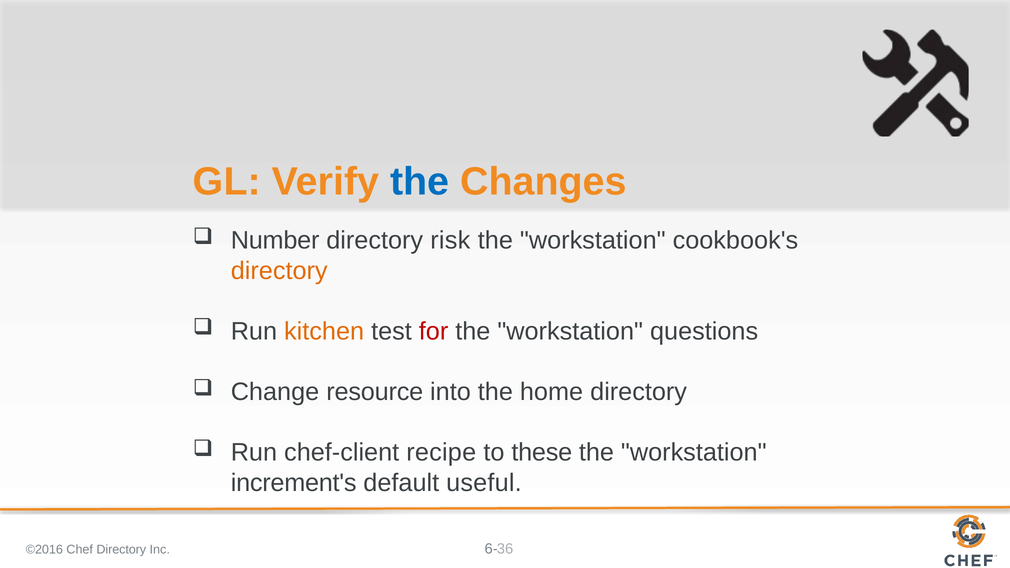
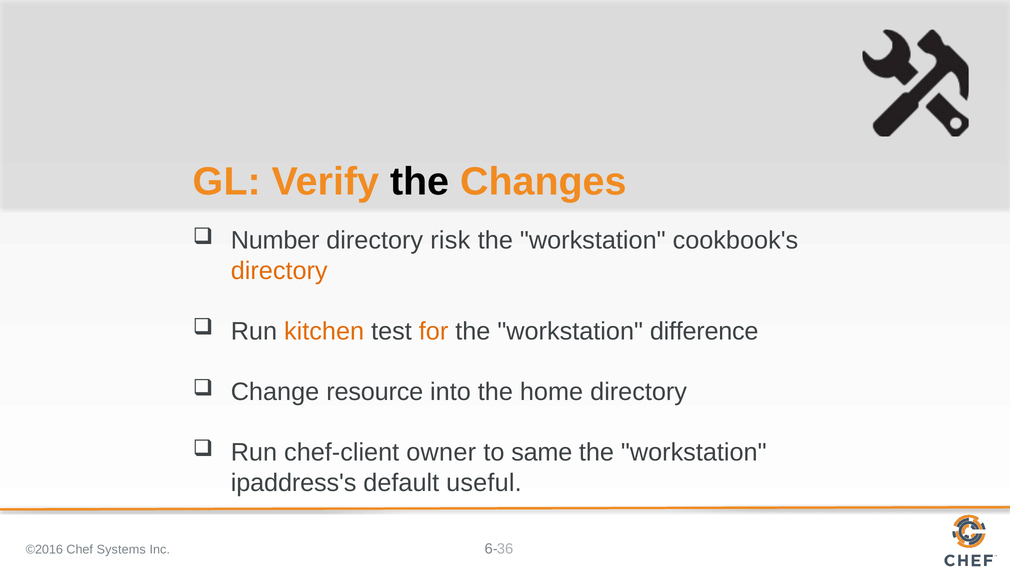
the colour: blue -> black (420, 182)
for colour: red -> orange (434, 331)
questions: questions -> difference (704, 331)
recipe: recipe -> owner (441, 453)
these: these -> same (542, 453)
increment's: increment's -> ipaddress's (294, 483)
Chef Directory: Directory -> Systems (121, 550)
